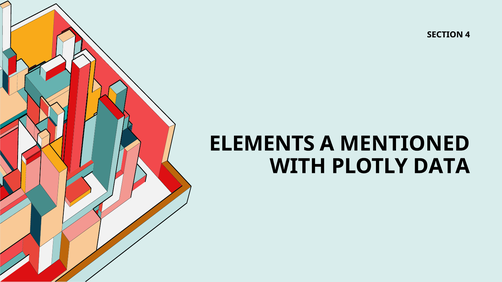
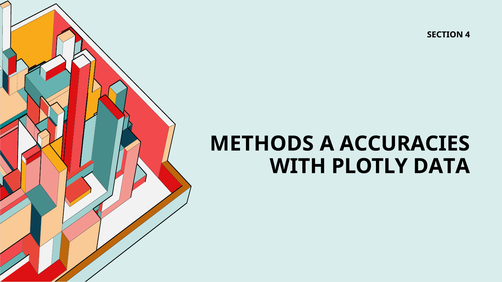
ELEMENTS: ELEMENTS -> METHODS (262, 144)
MENTIONED: MENTIONED -> ACCURACIES (405, 144)
